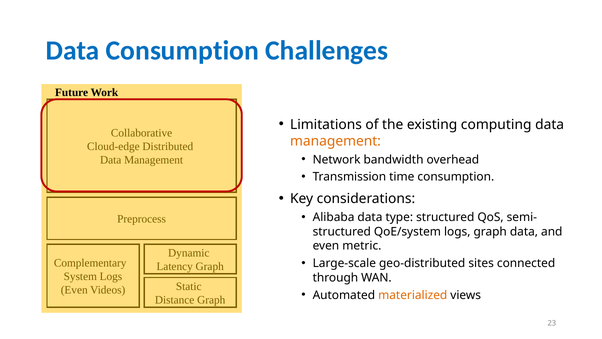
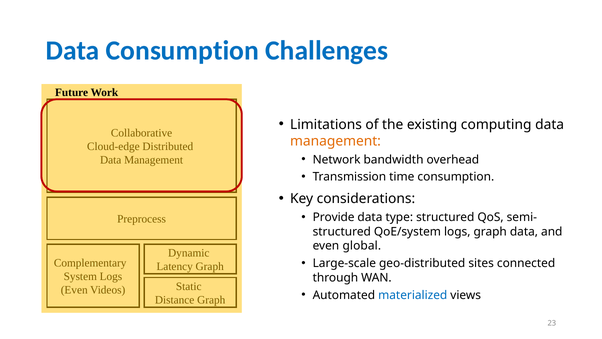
Alibaba: Alibaba -> Provide (334, 217)
metric: metric -> global (362, 246)
materialized colour: orange -> blue (413, 295)
